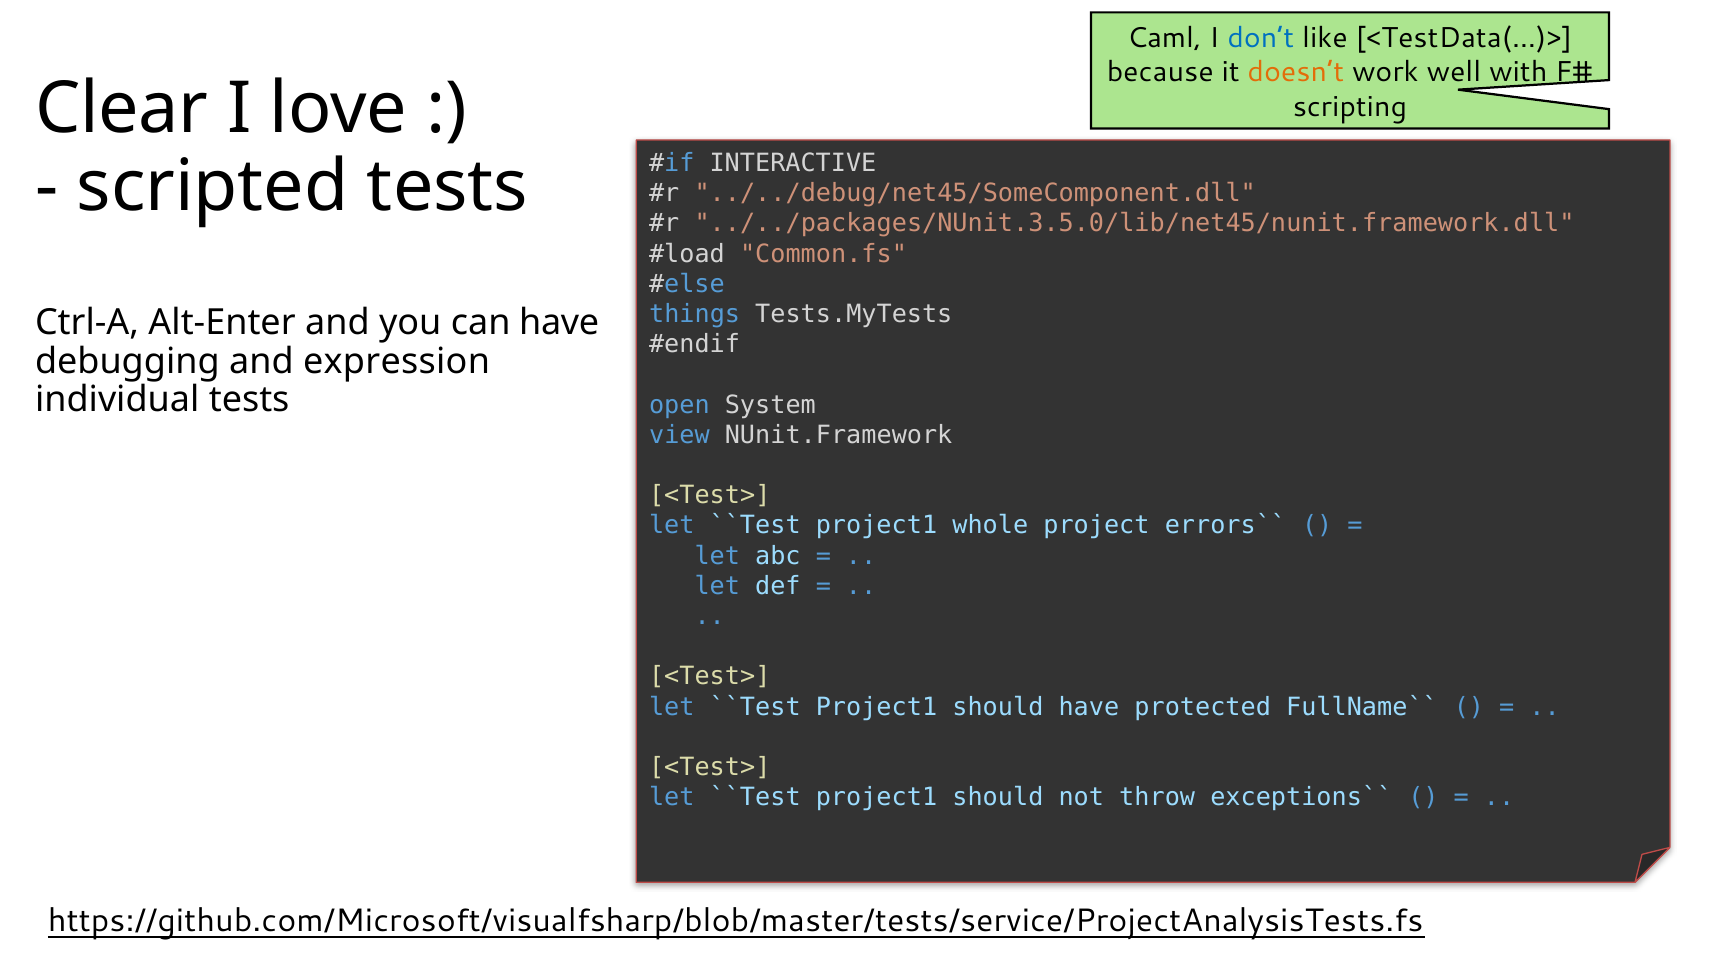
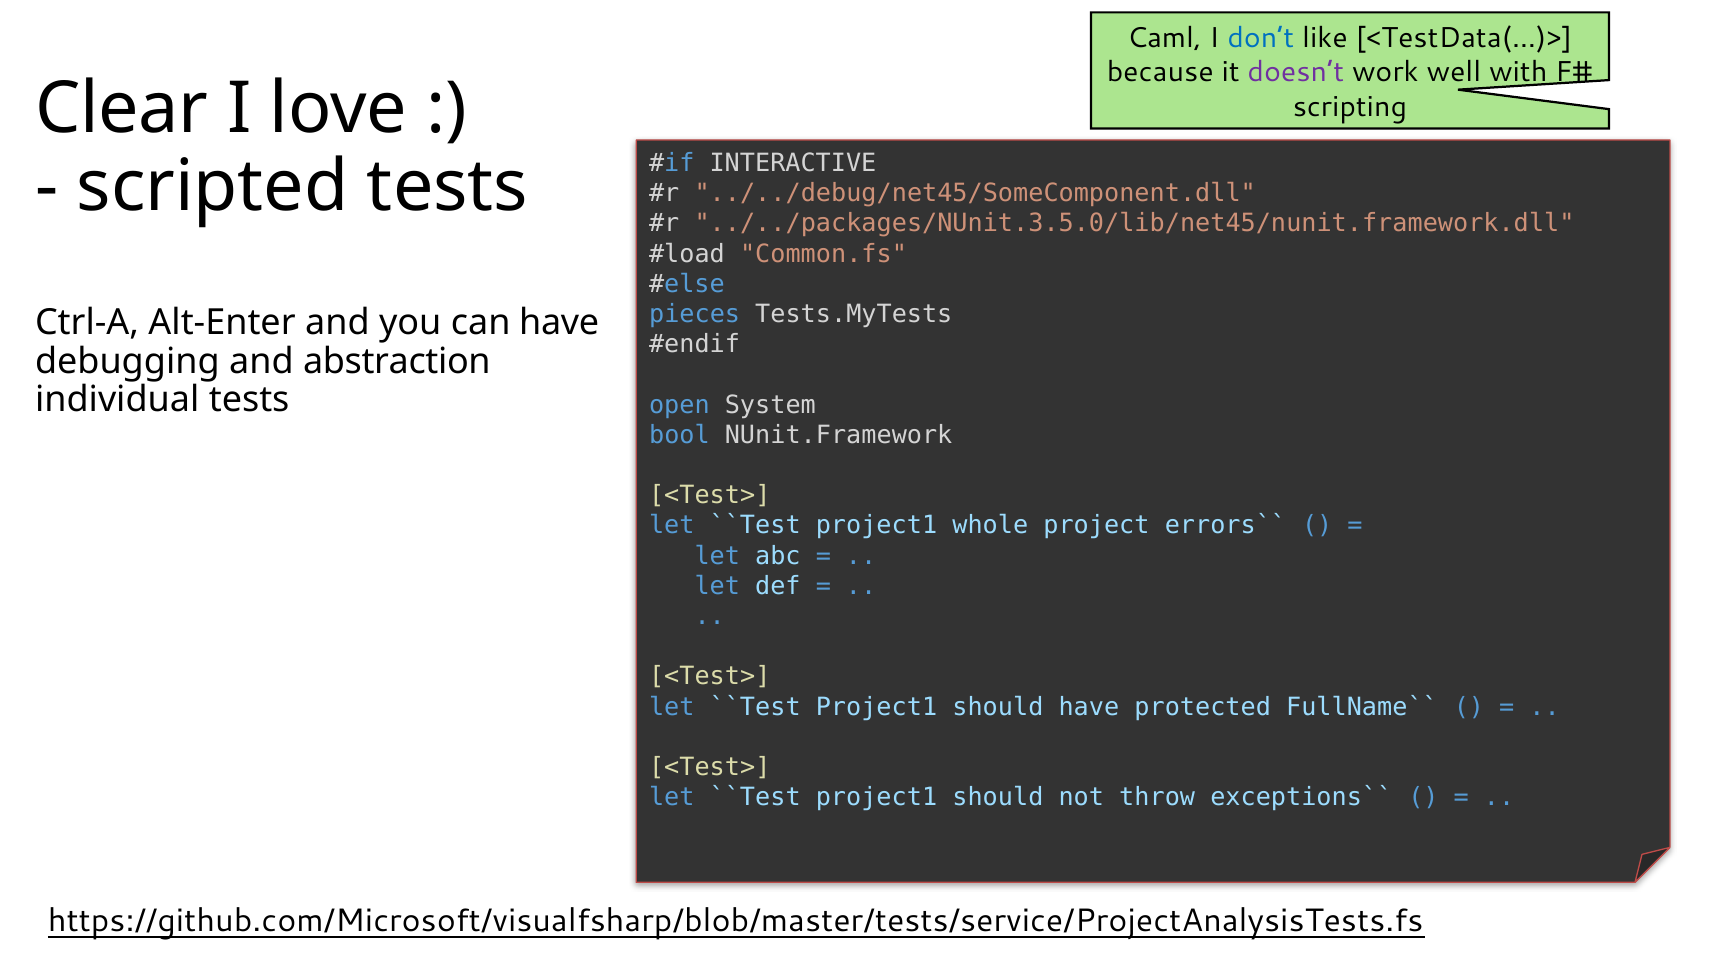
doesn’t colour: orange -> purple (1296, 72)
things: things -> pieces (695, 314)
expression: expression -> abstraction (397, 361)
view: view -> bool (679, 435)
